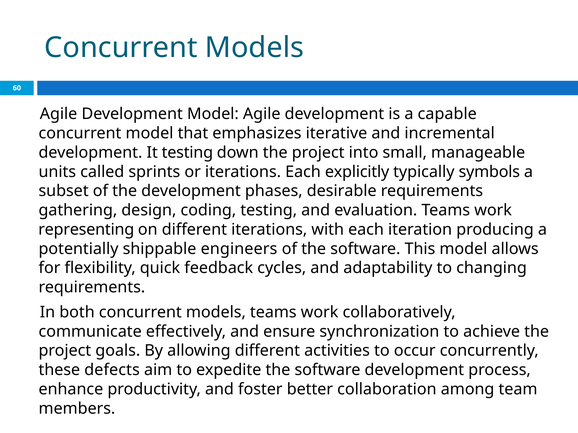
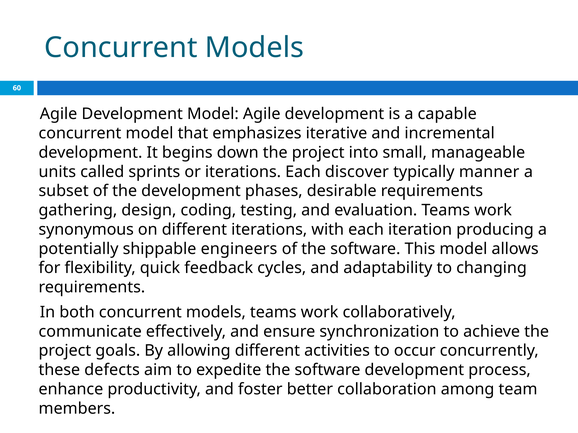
It testing: testing -> begins (187, 153)
explicitly: explicitly -> discover (357, 172)
symbols: symbols -> manner (489, 172)
representing: representing -> synonymous (86, 230)
